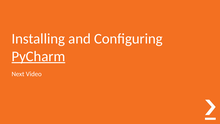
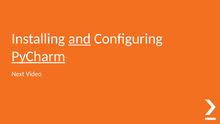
and underline: none -> present (80, 39)
